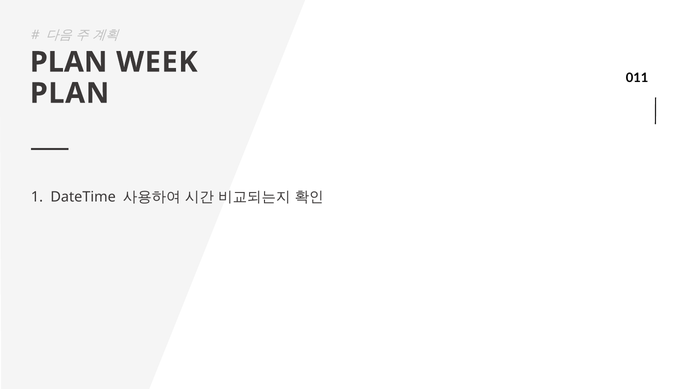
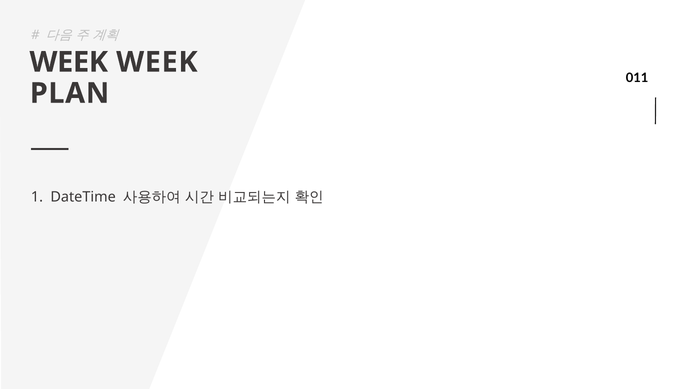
PLAN: PLAN -> WEEK (69, 62)
